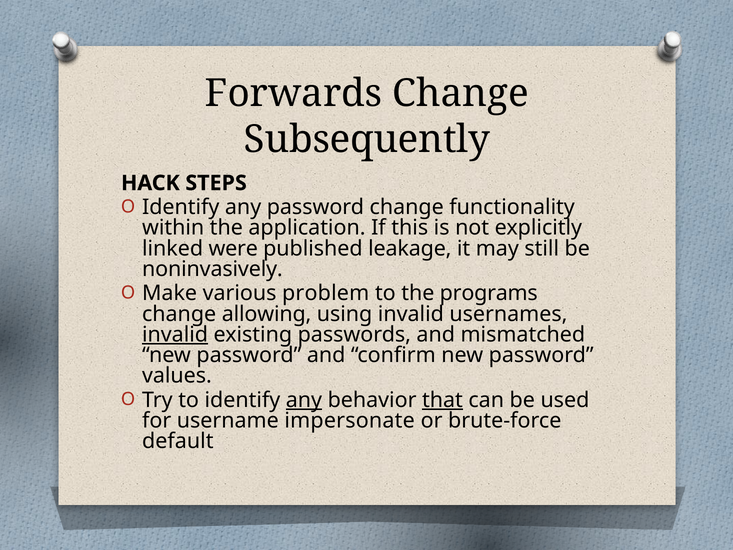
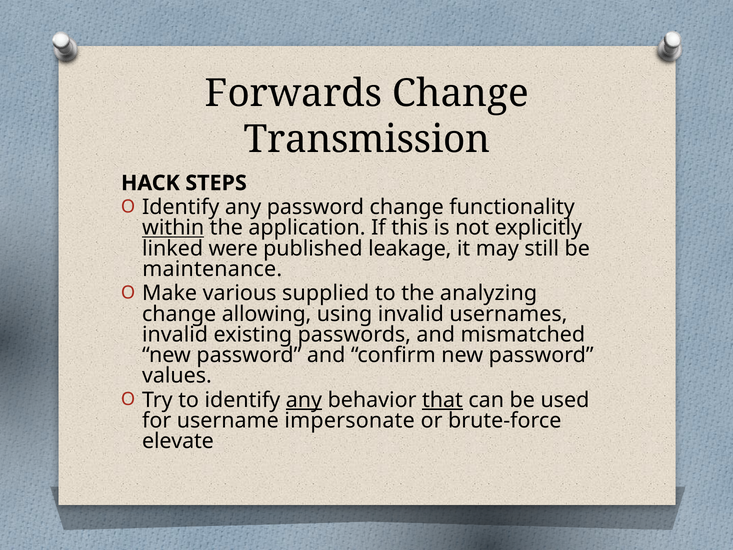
Subsequently: Subsequently -> Transmission (367, 140)
within underline: none -> present (173, 228)
noninvasively: noninvasively -> maintenance (212, 269)
problem: problem -> supplied (326, 293)
programs: programs -> analyzing (489, 293)
invalid underline: present -> none (175, 334)
default: default -> elevate (178, 441)
